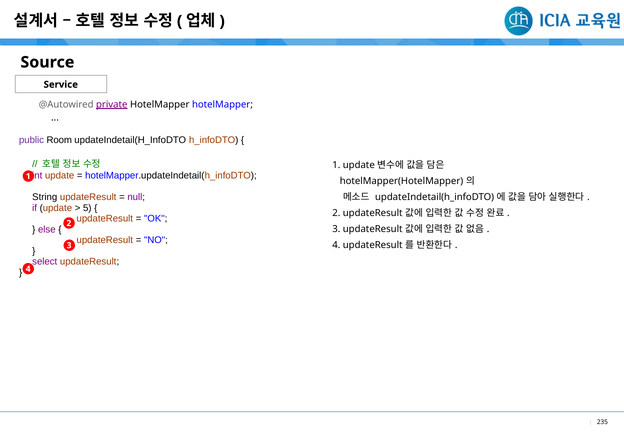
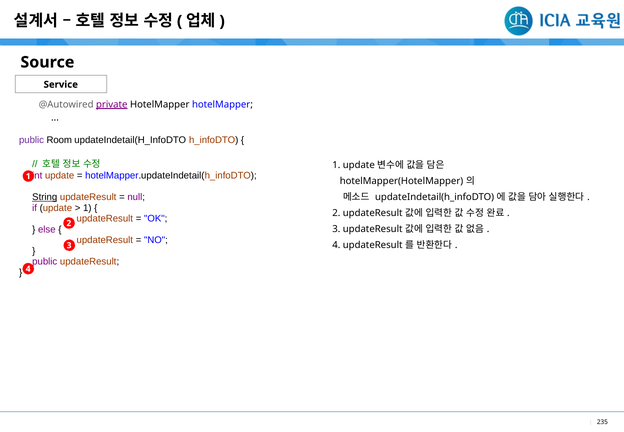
String underline: none -> present (45, 197)
5: 5 -> 1 (87, 208)
select: select -> public (45, 262)
